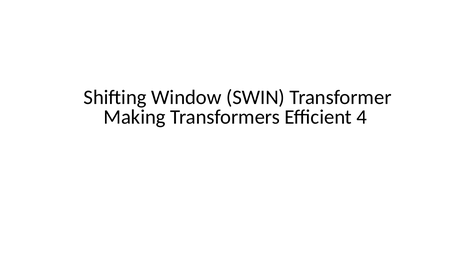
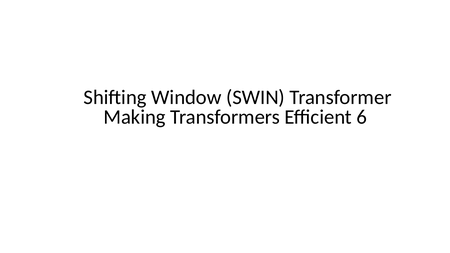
4: 4 -> 6 (362, 117)
